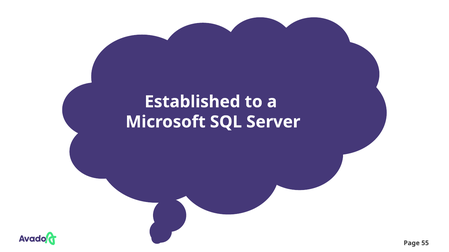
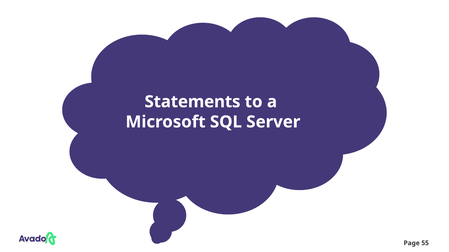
Established: Established -> Statements (192, 102)
